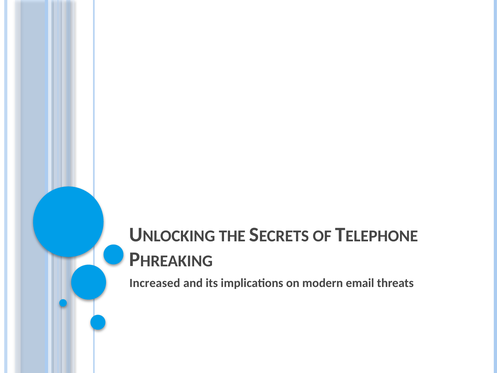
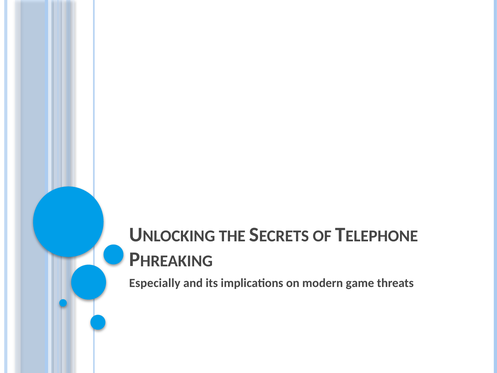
Increased: Increased -> Especially (155, 283)
email: email -> game (360, 283)
